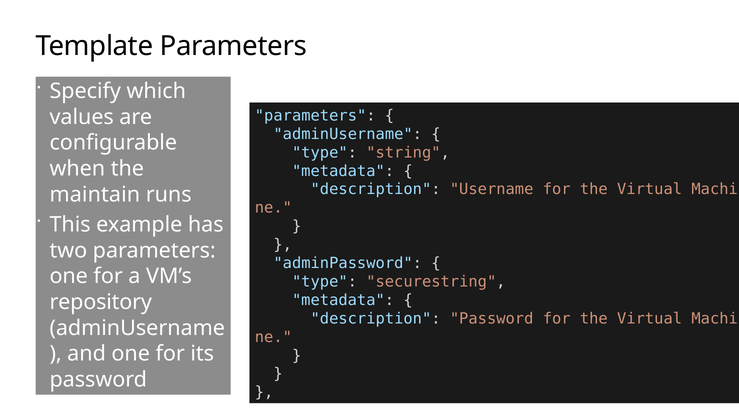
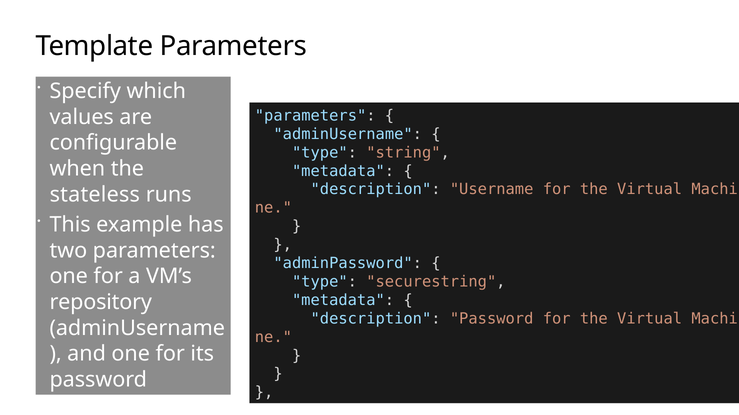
maintain: maintain -> stateless (95, 195)
